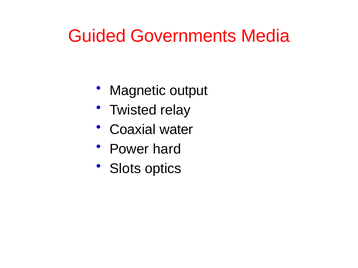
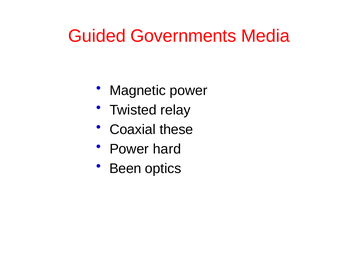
Magnetic output: output -> power (189, 91)
water: water -> these (176, 130)
Slots: Slots -> Been (125, 169)
